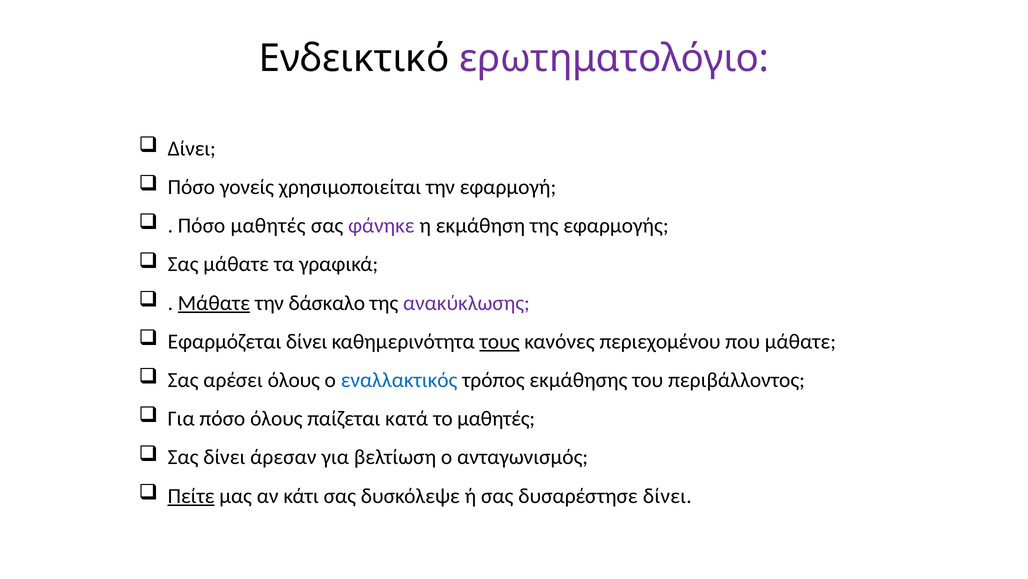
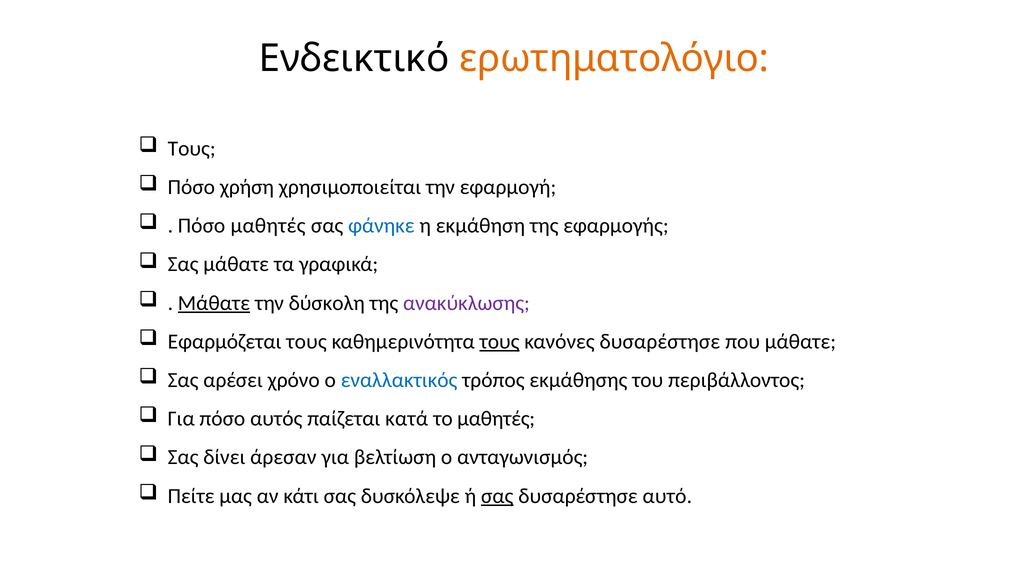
ερωτηματολόγιο colour: purple -> orange (614, 58)
Δίνει: Δίνει -> Τους (192, 148)
γονείς: γονείς -> χρήση (247, 187)
φάνηκε colour: purple -> blue (381, 226)
δάσκαλο: δάσκαλο -> δύσκολη (327, 303)
Εφαρμόζεται δίνει: δίνει -> τους (306, 341)
κανόνες περιεχομένου: περιεχομένου -> δυσαρέστησε (660, 341)
αρέσει όλους: όλους -> χρόνο (294, 380)
πόσο όλους: όλους -> αυτός (276, 418)
Πείτε underline: present -> none (191, 495)
σας underline: none -> present (497, 495)
δυσαρέστησε δίνει: δίνει -> αυτό (667, 495)
